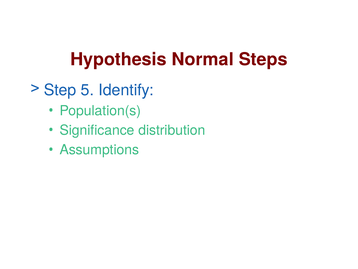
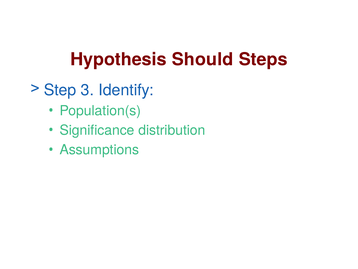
Normal: Normal -> Should (203, 59)
5: 5 -> 3 (87, 90)
